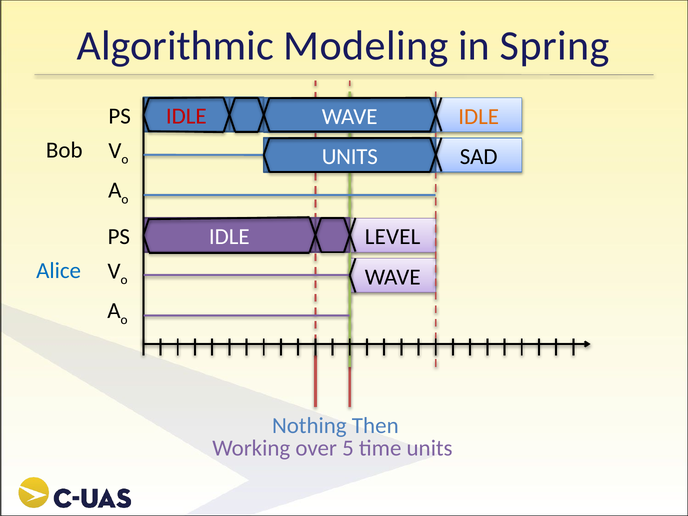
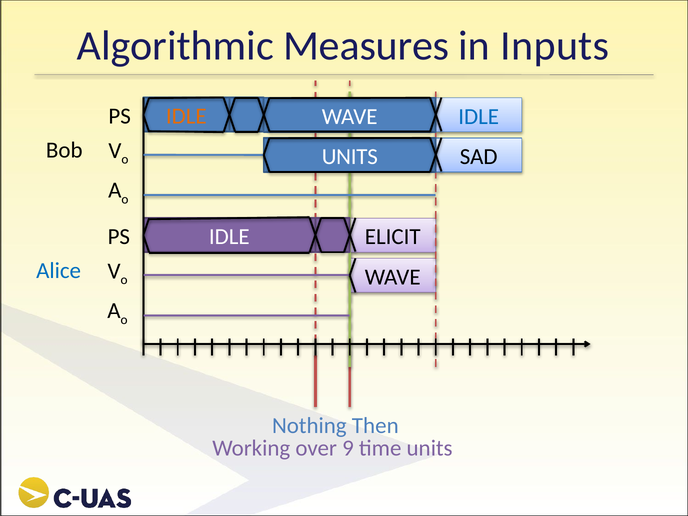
Modeling: Modeling -> Measures (366, 46)
Spring: Spring -> Inputs (555, 46)
IDLE colour: red -> orange (186, 116)
IDLE colour: orange -> blue (479, 116)
LEVEL: LEVEL -> ELICIT (393, 237)
5: 5 -> 9 (348, 448)
